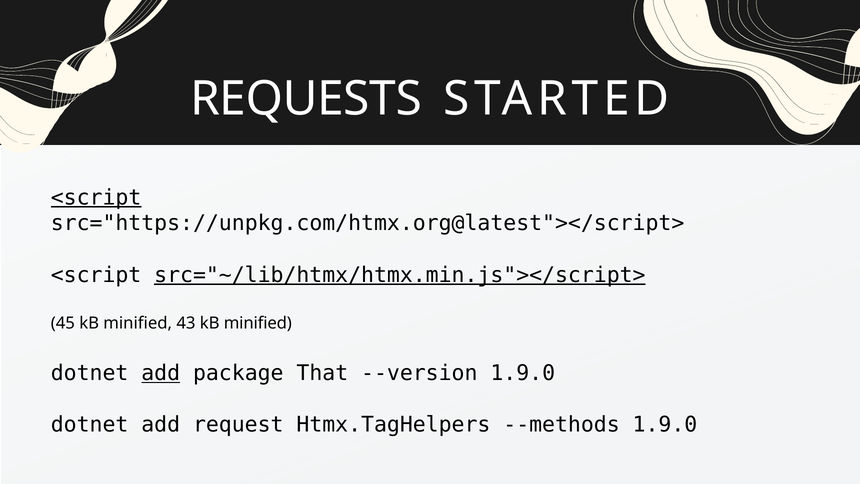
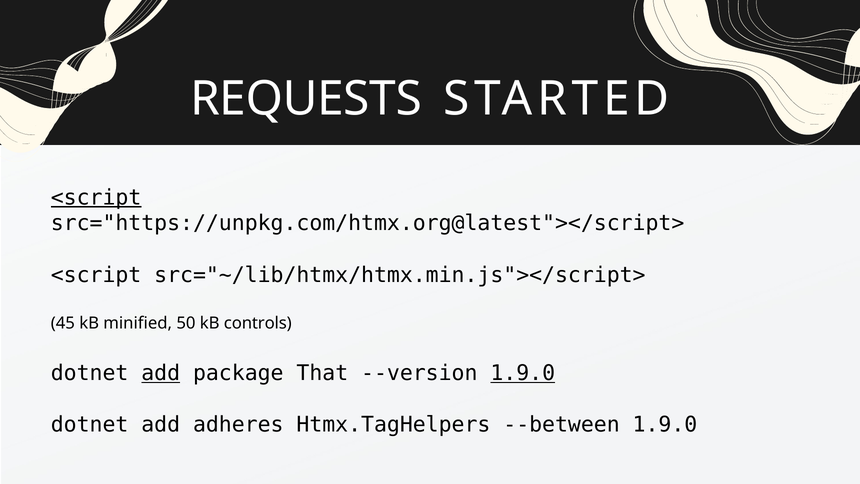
src="~/lib/htmx/htmx.min.js"></script> underline: present -> none (400, 275)
43: 43 -> 50 (186, 323)
minified: minified -> controls (258, 323)
1.9.0 underline: none -> present (523, 373)
request: request -> adheres (238, 425)
--methods: --methods -> --between (562, 425)
